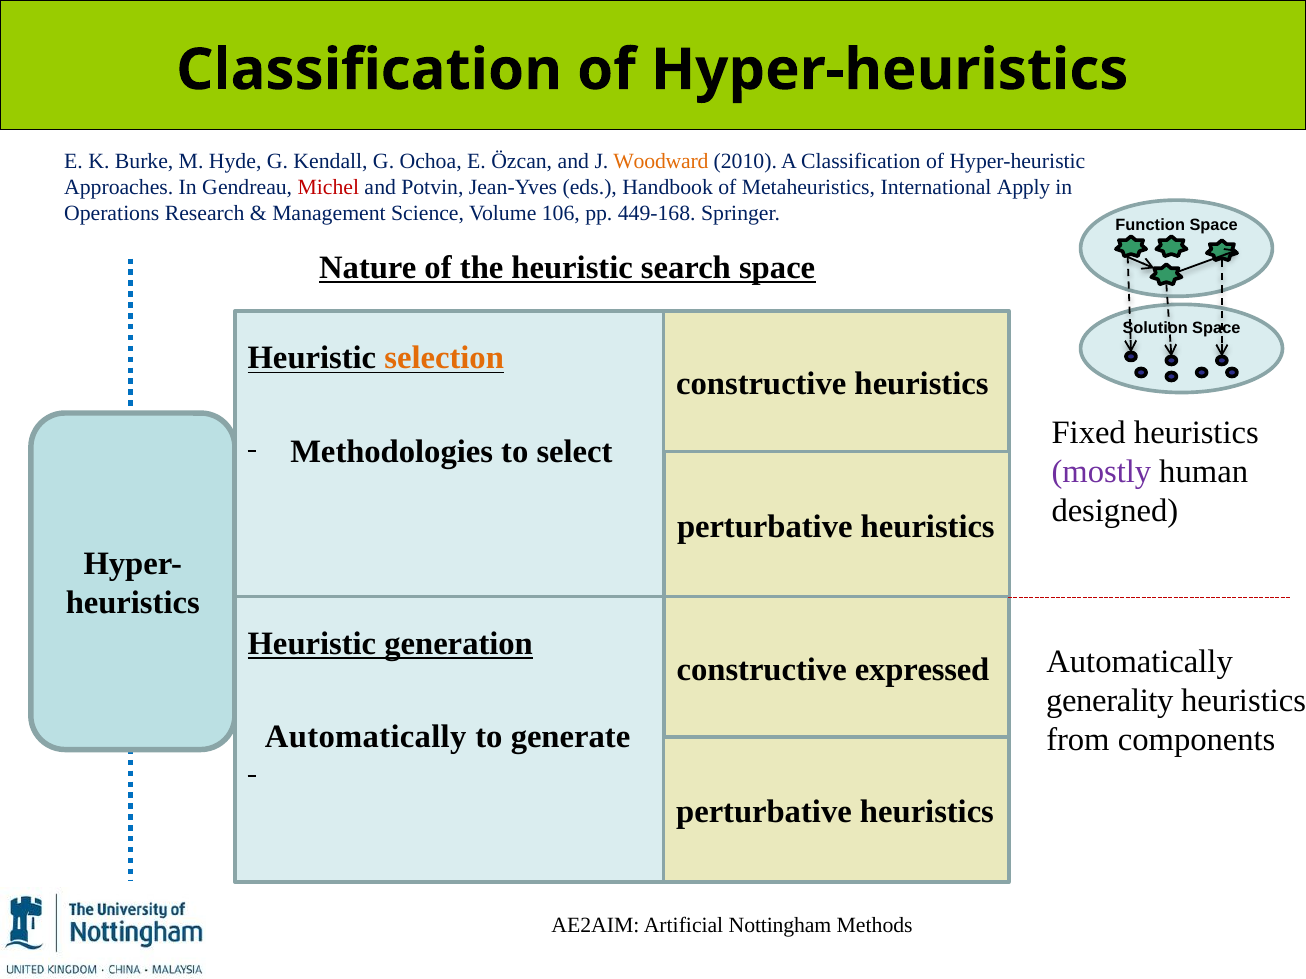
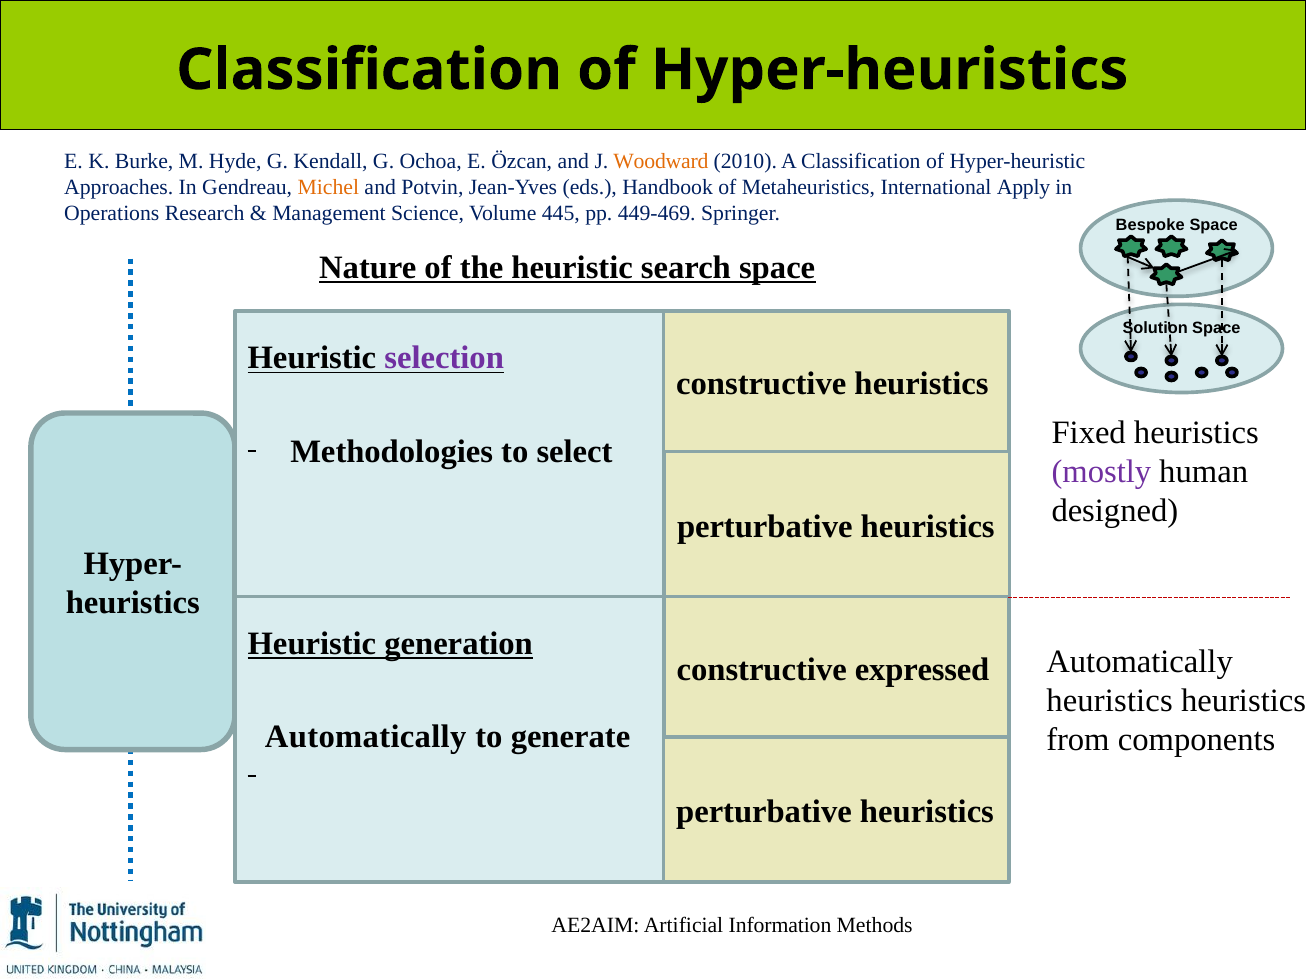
Michel colour: red -> orange (328, 187)
106: 106 -> 445 (561, 213)
449-168: 449-168 -> 449-469 (657, 213)
Function: Function -> Bespoke (1150, 225)
selection colour: orange -> purple (444, 358)
generality: generality -> heuristics (1110, 701)
Nottingham: Nottingham -> Information (780, 926)
